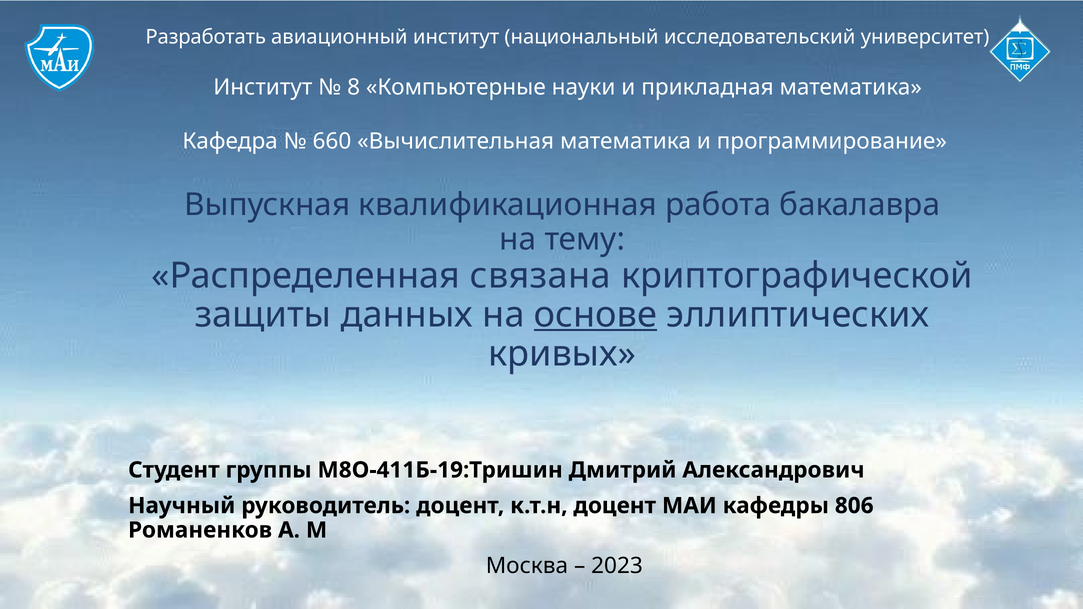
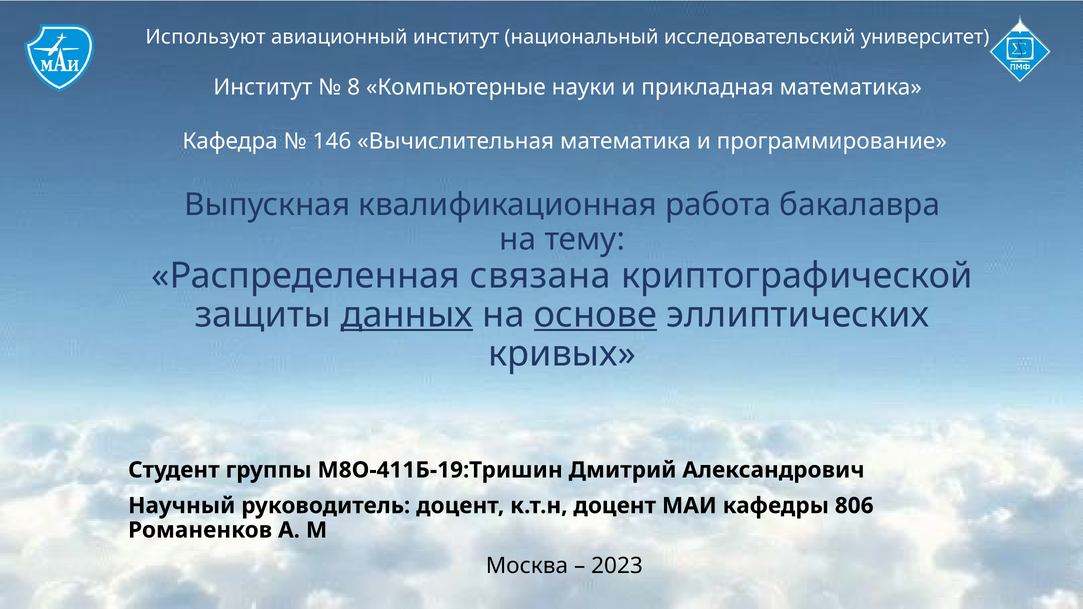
Разработать: Разработать -> Используют (206, 37)
660: 660 -> 146 (332, 141)
данных underline: none -> present (407, 315)
